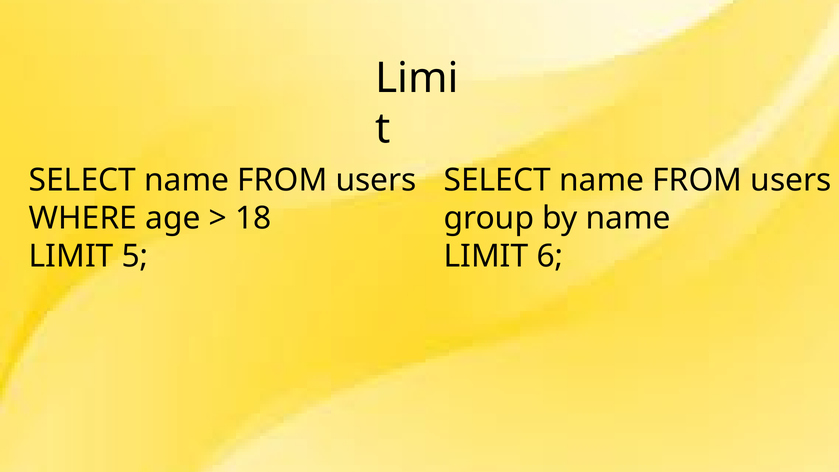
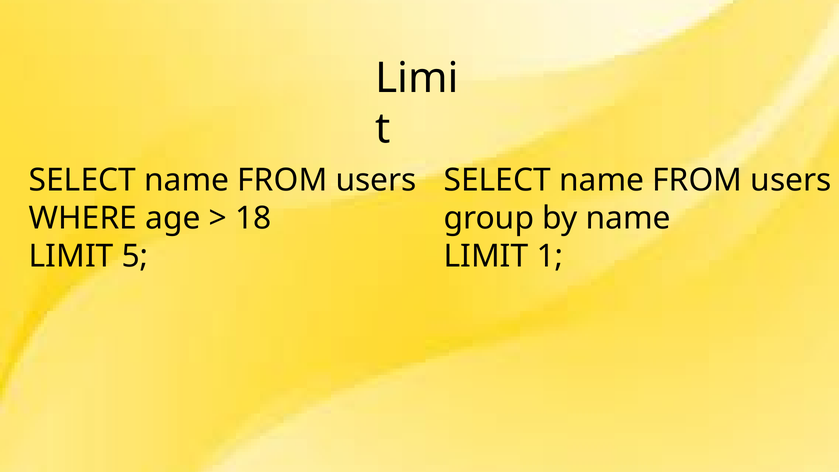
6: 6 -> 1 (550, 256)
